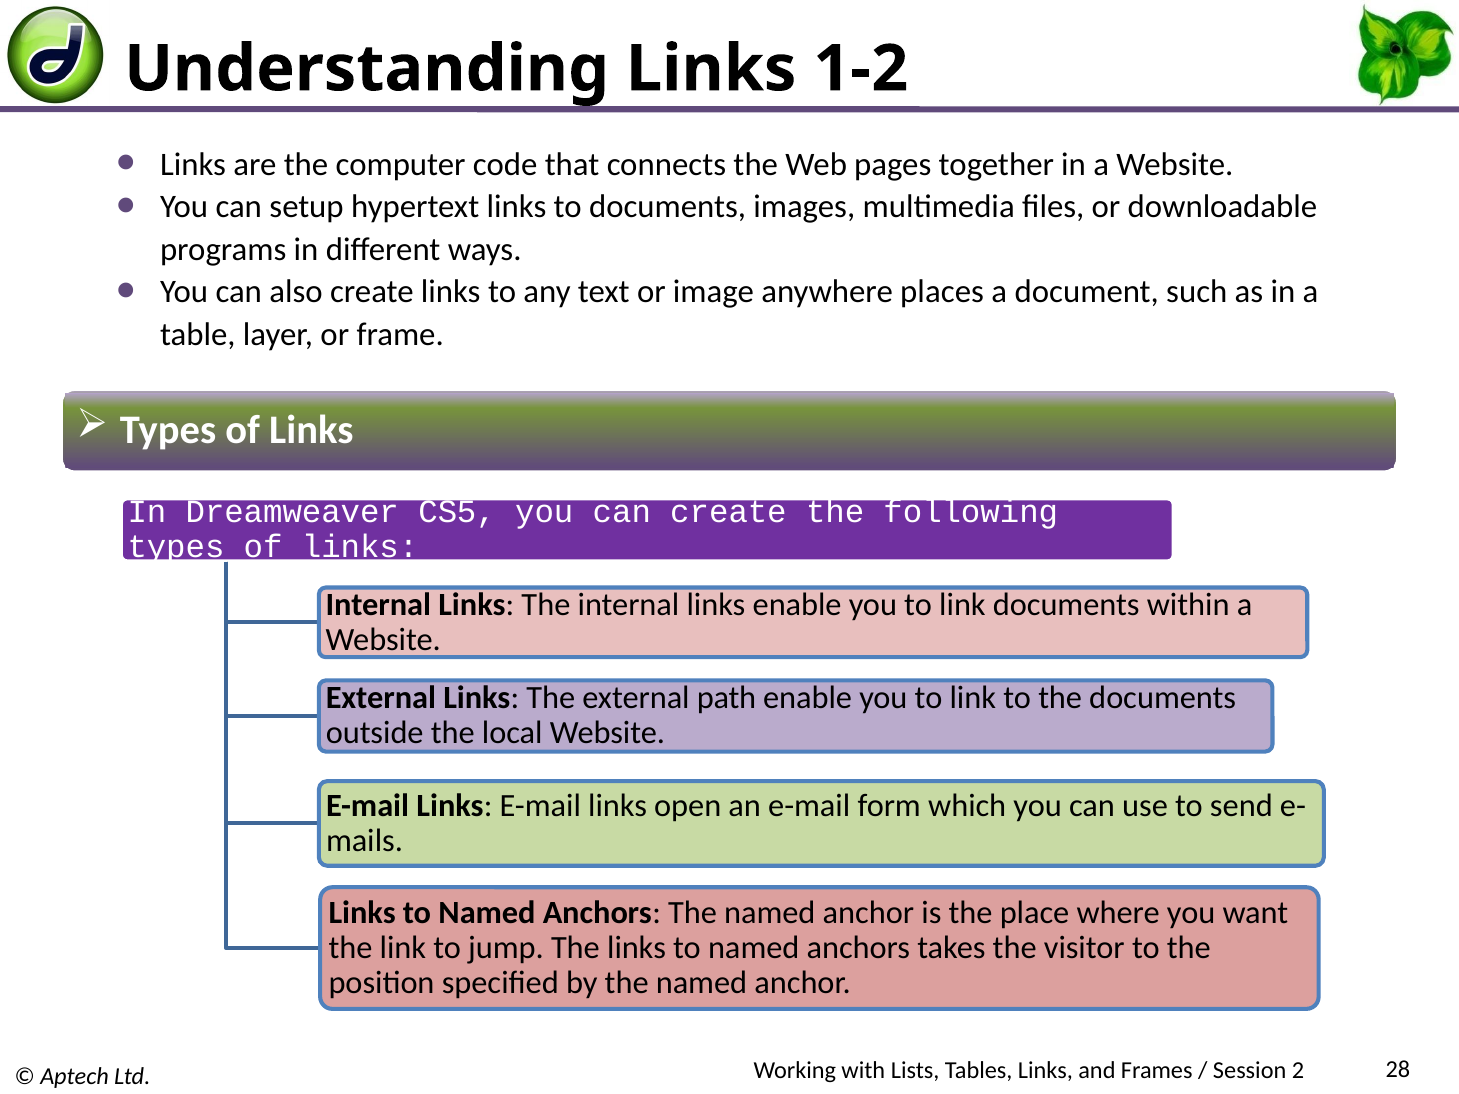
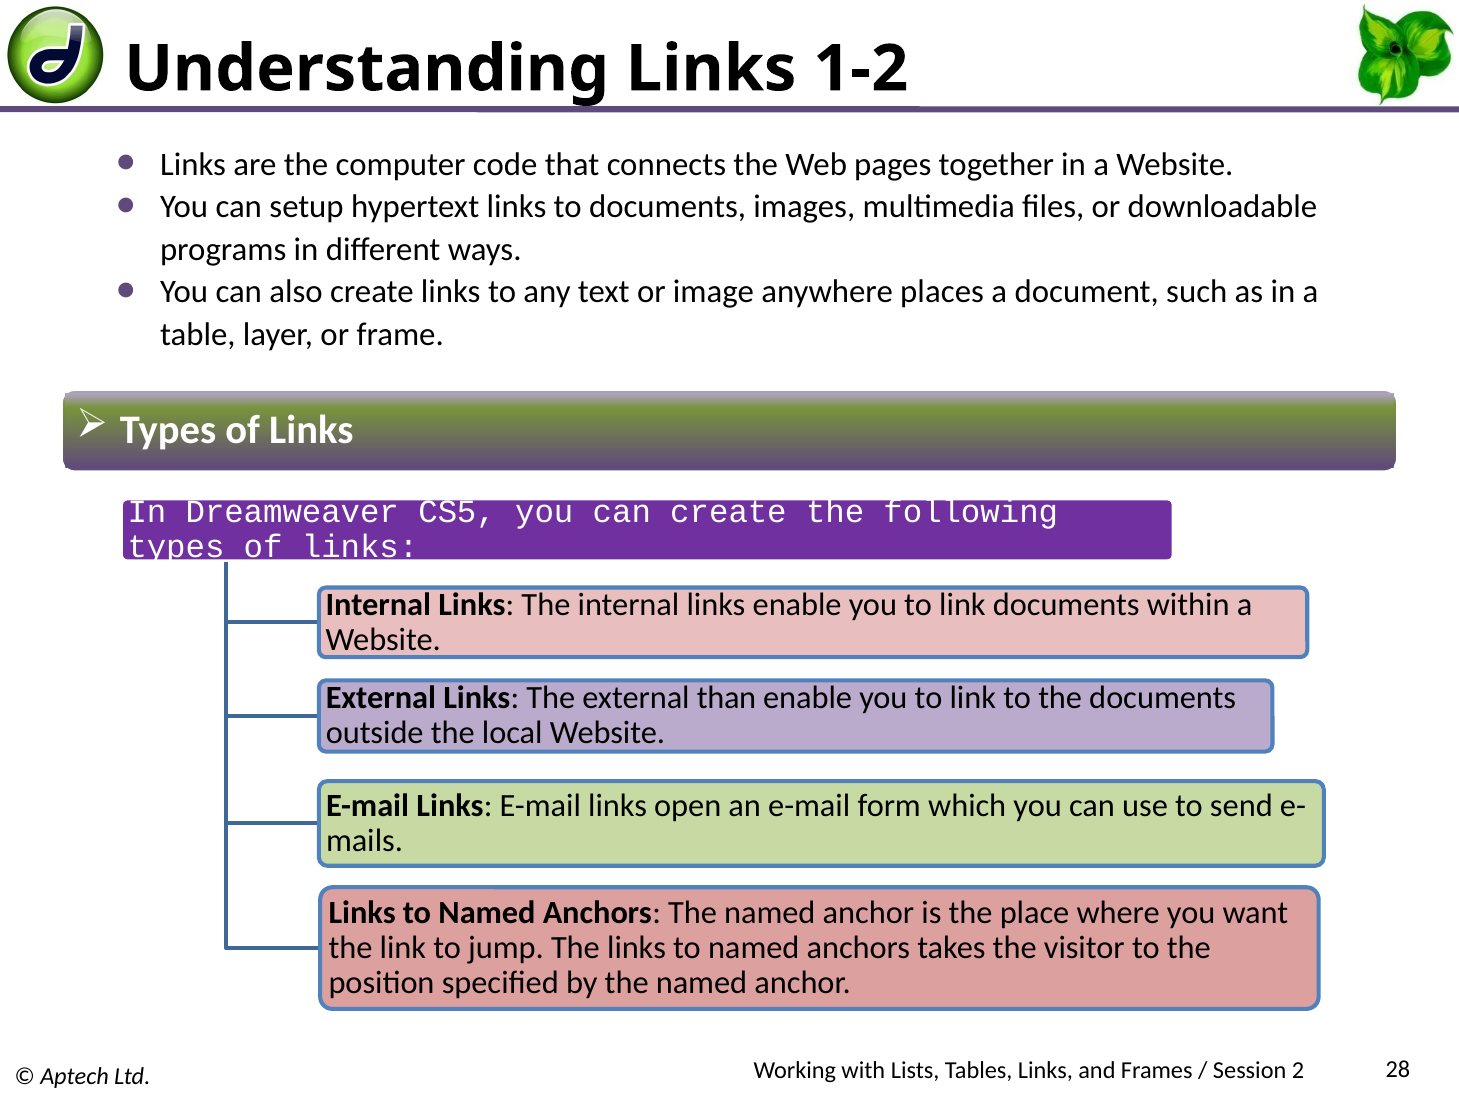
path: path -> than (727, 698)
